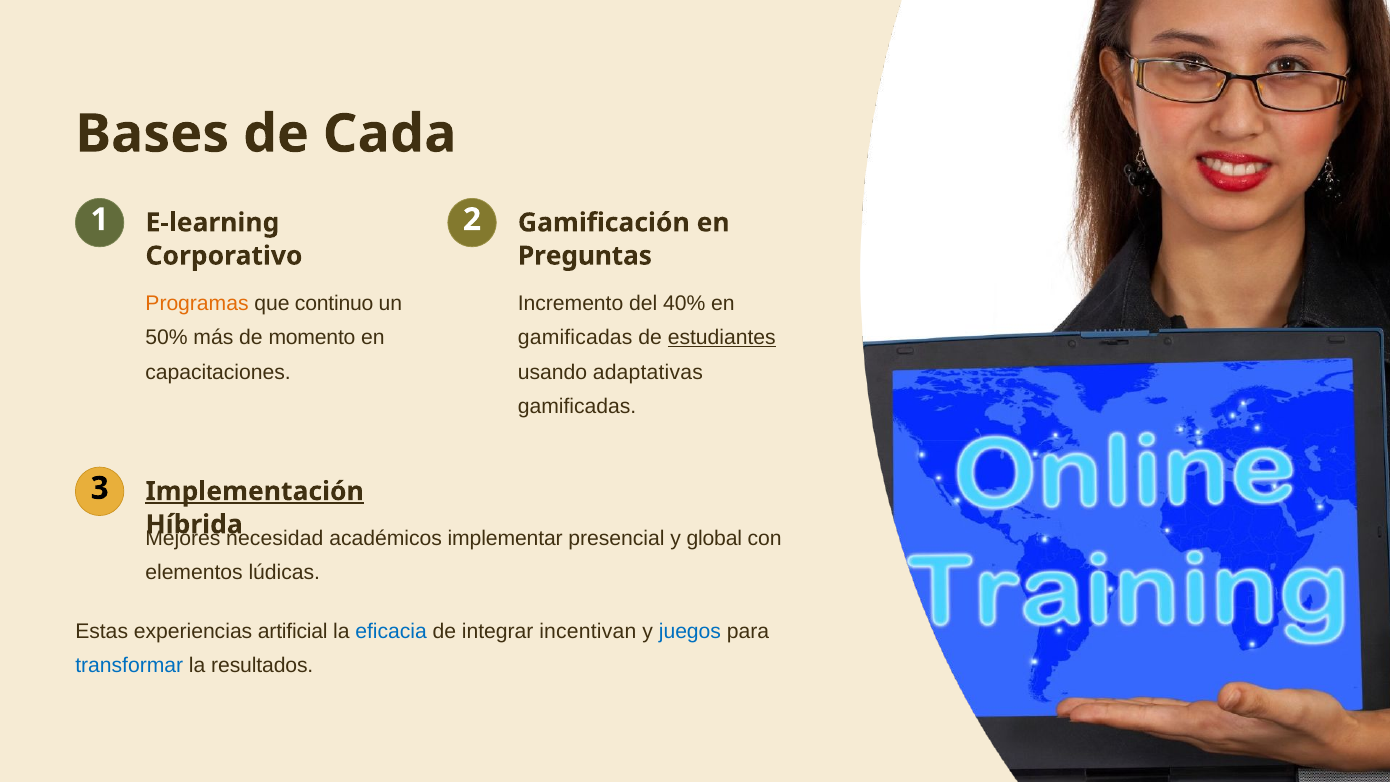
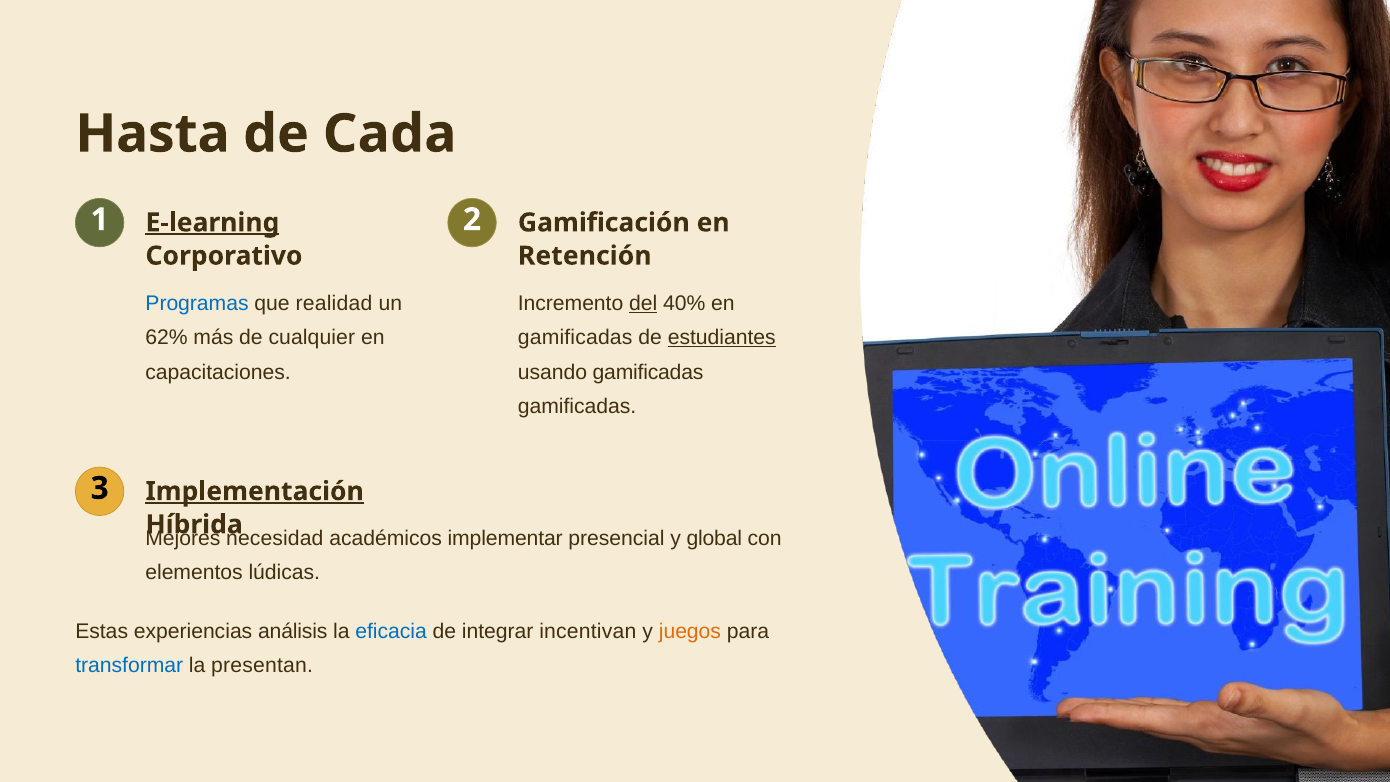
Bases: Bases -> Hasta (152, 134)
E-learning underline: none -> present (212, 223)
Preguntas: Preguntas -> Retención (585, 256)
Programas colour: orange -> blue (197, 303)
continuo: continuo -> realidad (334, 303)
del underline: none -> present (643, 303)
50%: 50% -> 62% (167, 338)
momento: momento -> cualquier (312, 338)
usando adaptativas: adaptativas -> gamificadas (648, 372)
artificial: artificial -> análisis (293, 631)
juegos colour: blue -> orange (690, 631)
resultados: resultados -> presentan (262, 666)
